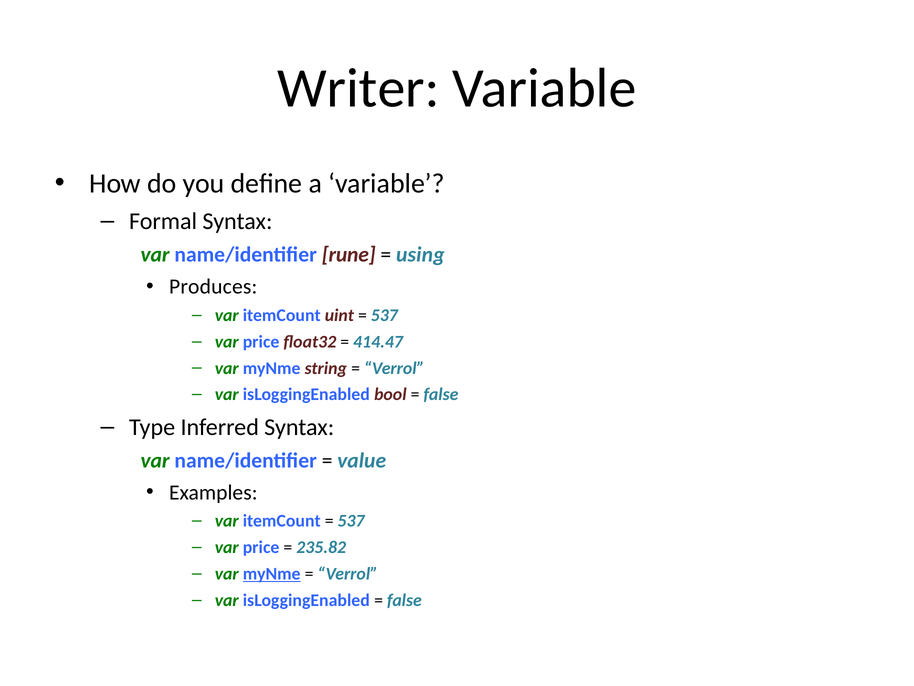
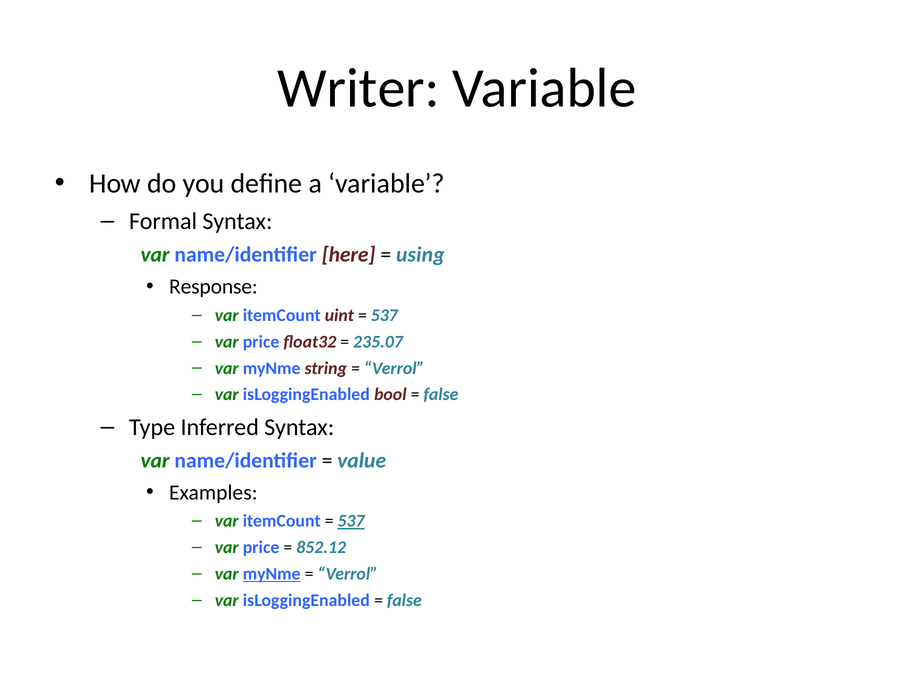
rune: rune -> here (349, 255)
Produces: Produces -> Response (213, 287)
414.47: 414.47 -> 235.07 (378, 341)
537 underline: none -> present (351, 521)
235.82: 235.82 -> 852.12 (321, 547)
